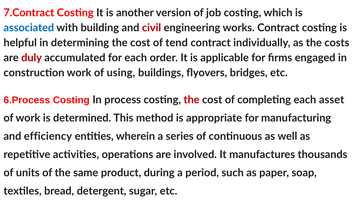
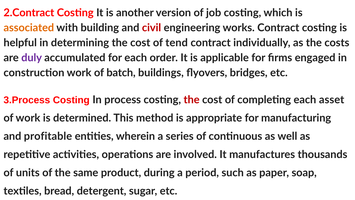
7.Contract: 7.Contract -> 2.Contract (29, 13)
associated colour: blue -> orange (29, 28)
duly colour: red -> purple (32, 58)
using: using -> batch (121, 73)
6.Process: 6.Process -> 3.Process (27, 100)
efficiency: efficiency -> profitable (48, 136)
